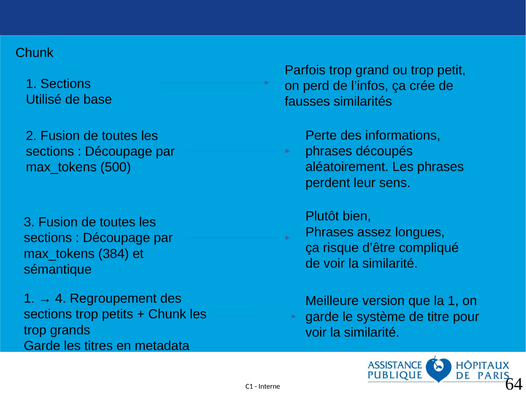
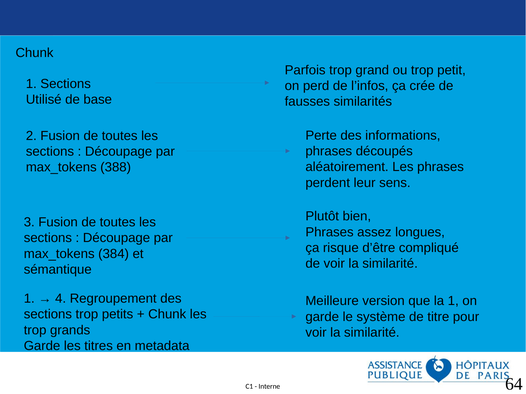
500: 500 -> 388 (116, 168)
